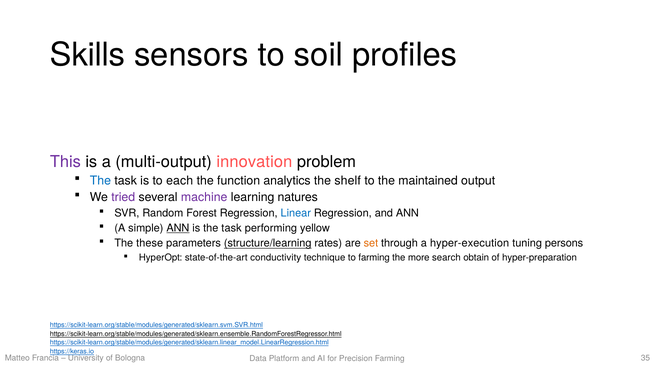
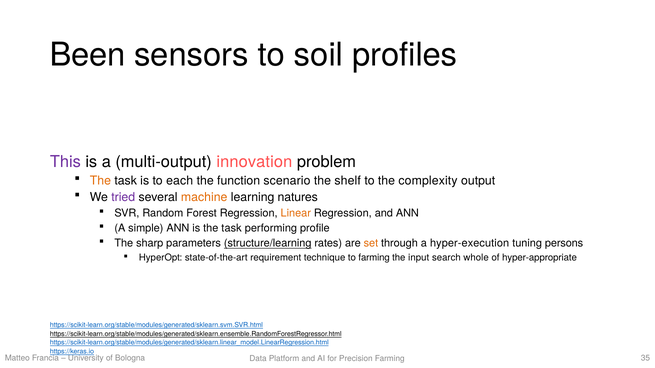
Skills: Skills -> Been (88, 55)
The colour: blue -> orange (100, 181)
analytics: analytics -> scenario (287, 181)
maintained: maintained -> complexity (428, 181)
machine colour: purple -> orange (204, 197)
Linear colour: blue -> orange (296, 213)
ANN underline: present -> none (178, 229)
yellow: yellow -> profile (315, 229)
these: these -> sharp (150, 244)
conductivity: conductivity -> requirement (276, 258)
more: more -> input (419, 258)
obtain: obtain -> whole (476, 258)
hyper-preparation: hyper-preparation -> hyper-appropriate (540, 258)
